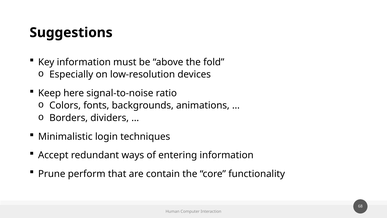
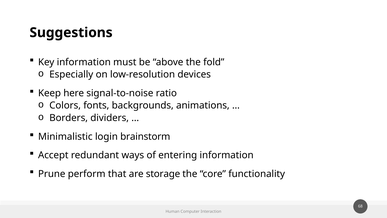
techniques: techniques -> brainstorm (145, 136)
contain: contain -> storage (163, 174)
